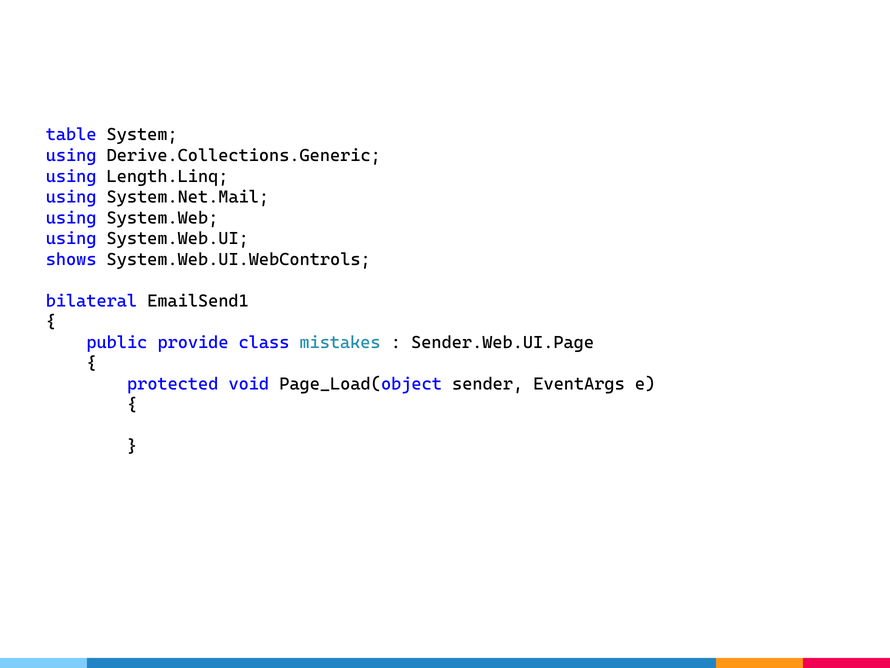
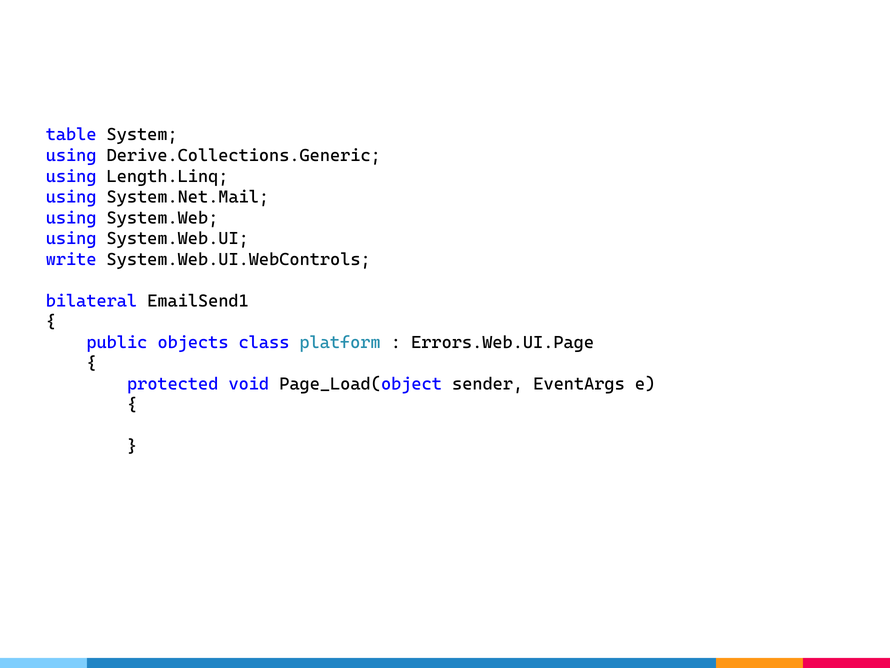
shows: shows -> write (71, 259)
provide: provide -> objects (193, 342)
mistakes: mistakes -> platform (340, 342)
Sender.Web.UI.Page: Sender.Web.UI.Page -> Errors.Web.UI.Page (503, 342)
